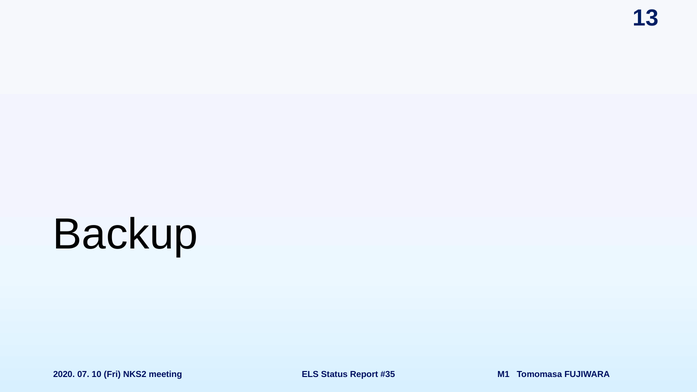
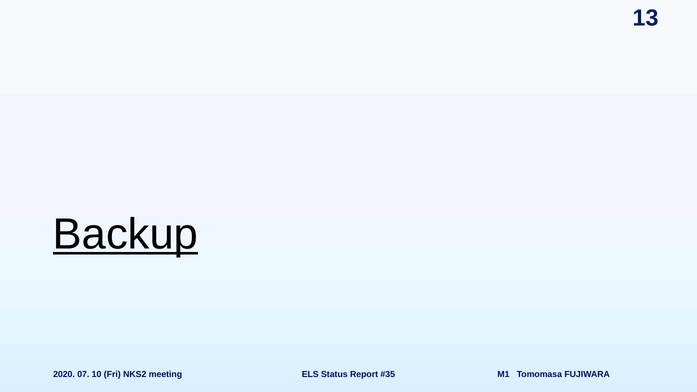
Backup underline: none -> present (125, 234)
